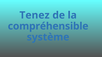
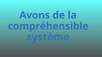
Tenez: Tenez -> Avons (35, 15)
